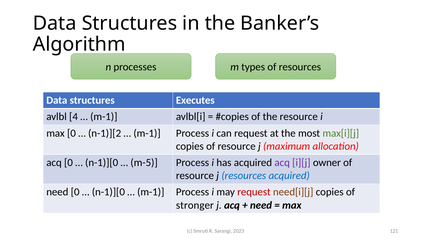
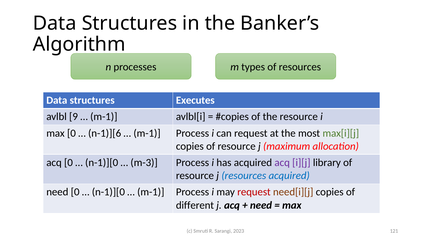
4: 4 -> 9 (74, 117)
n-1)][2: n-1)][2 -> n-1)][6 (105, 133)
m-5: m-5 -> m-3 (144, 163)
owner: owner -> library (327, 163)
stronger: stronger -> different (195, 206)
